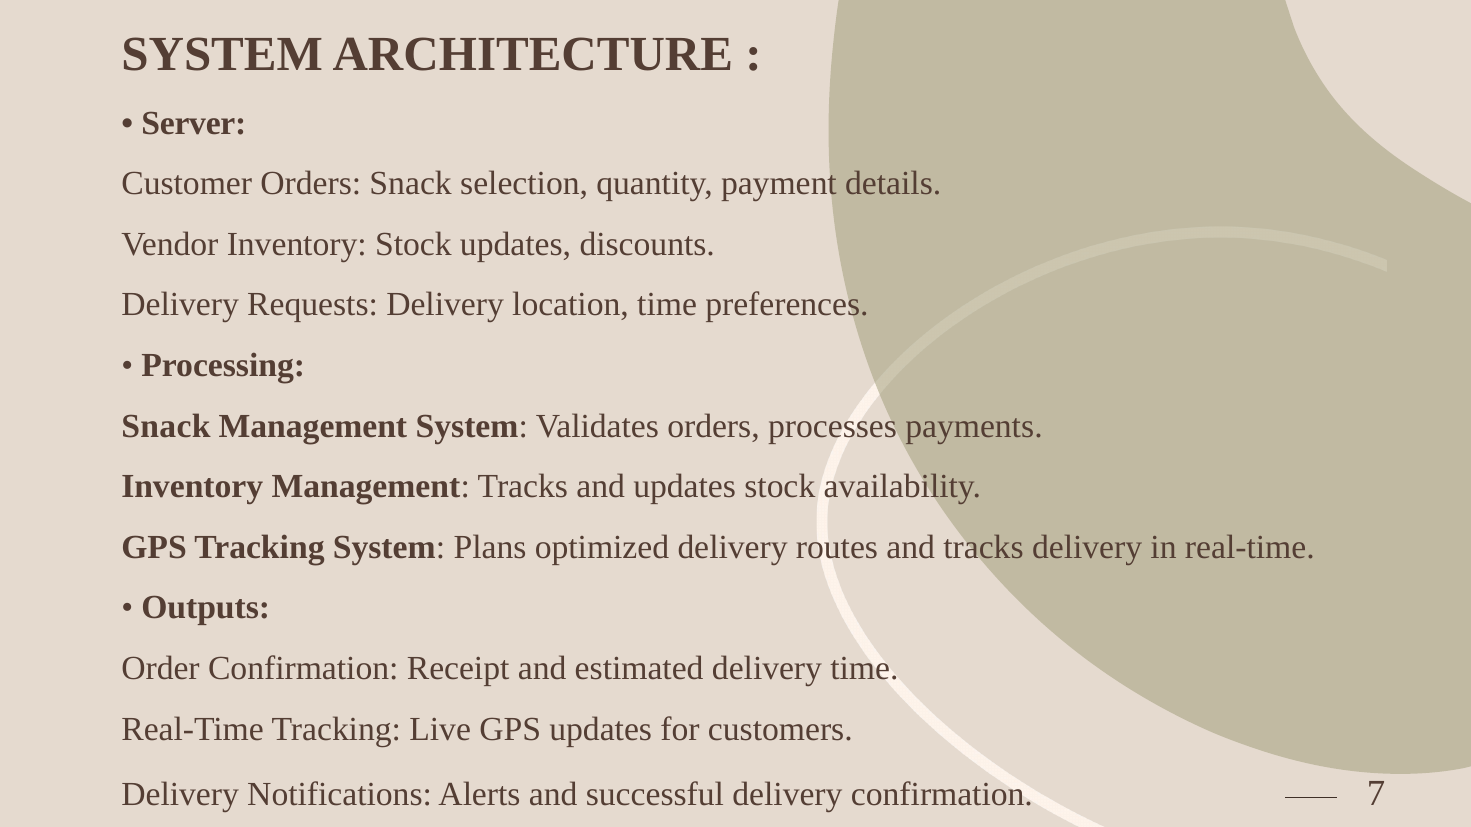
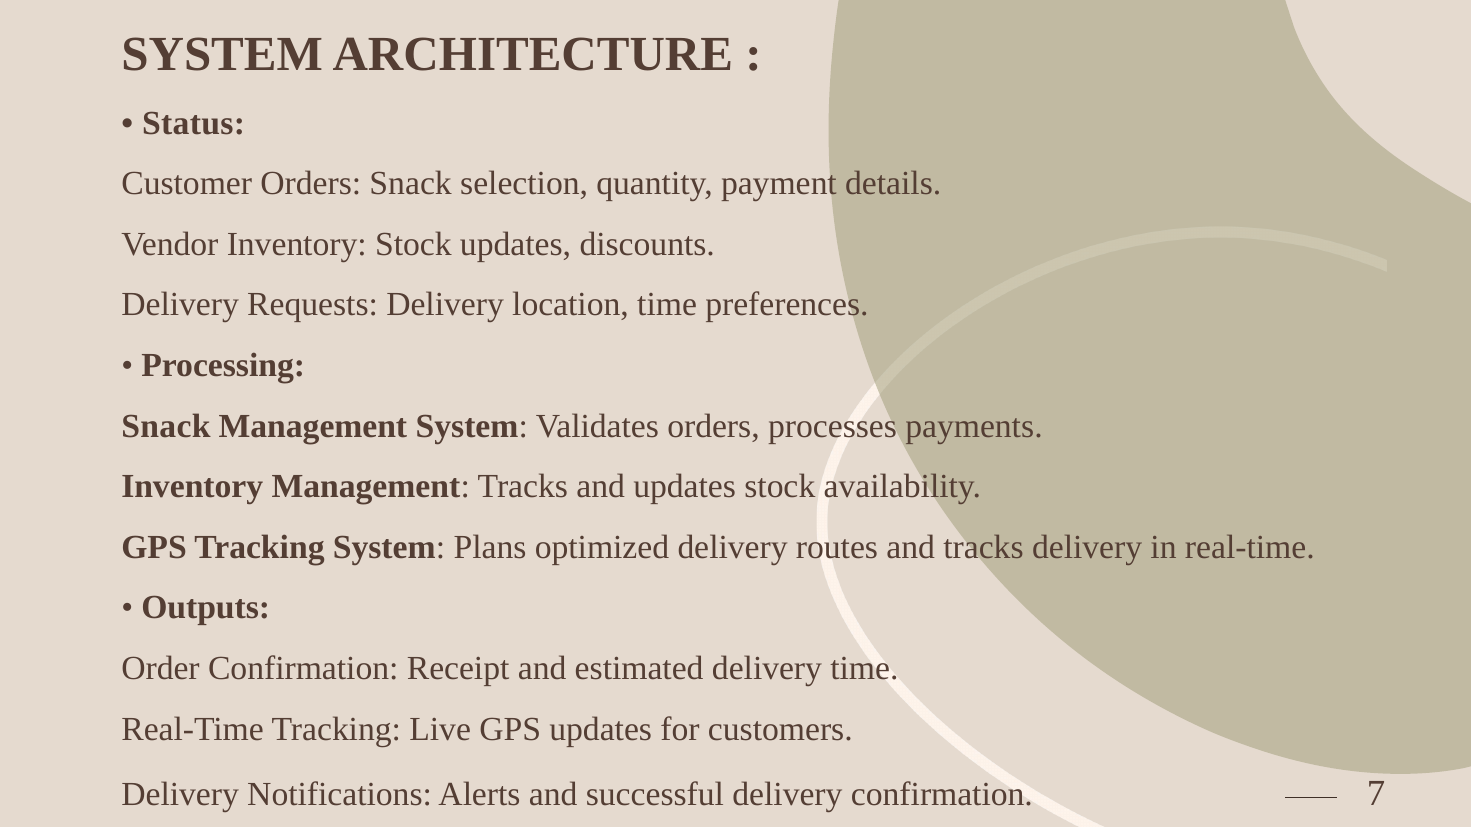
Server: Server -> Status (194, 123)
